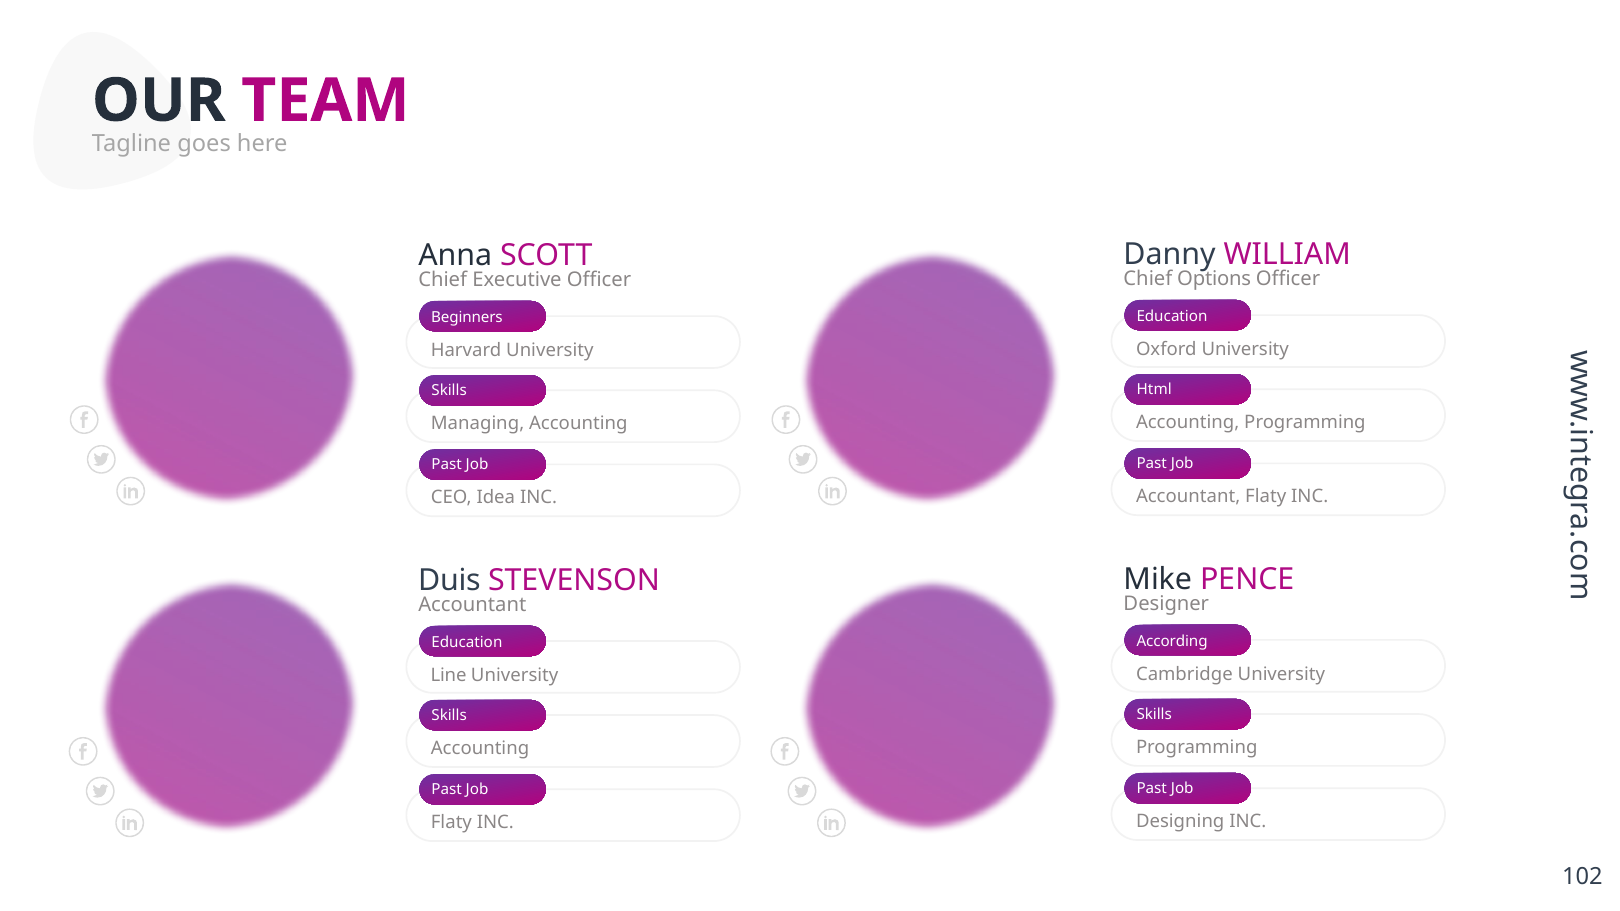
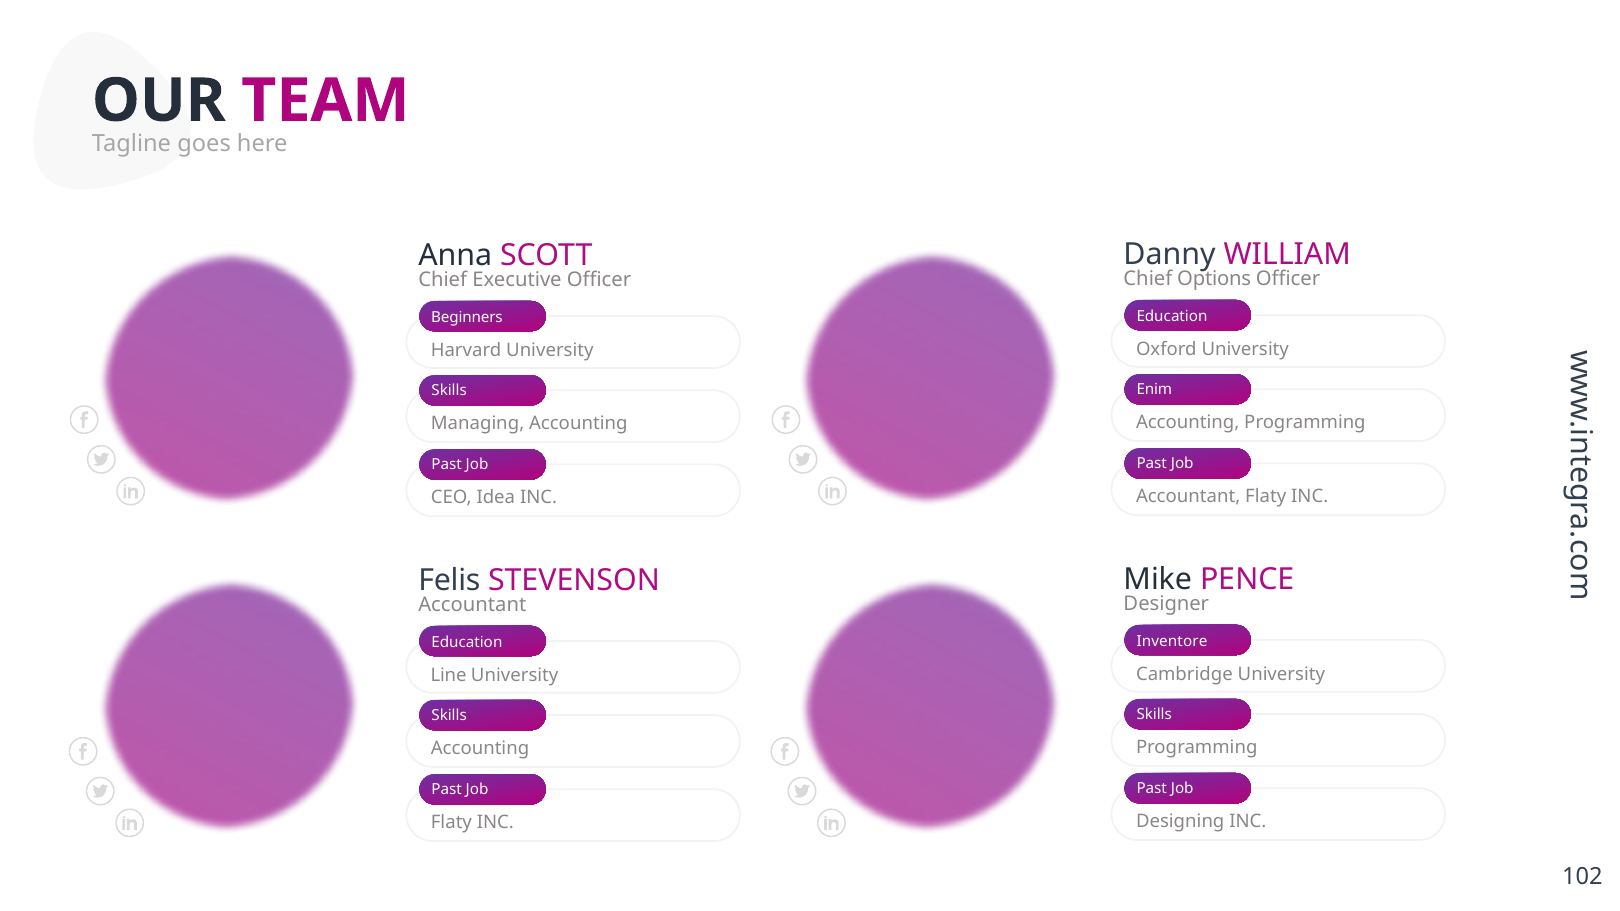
Html: Html -> Enim (1154, 390)
Duis: Duis -> Felis (449, 581)
According: According -> Inventore (1172, 641)
